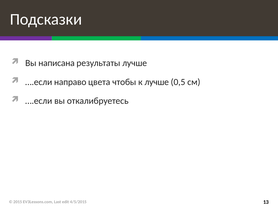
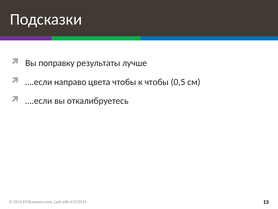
написана: написана -> поправку (57, 63)
к лучше: лучше -> чтобы (157, 82)
